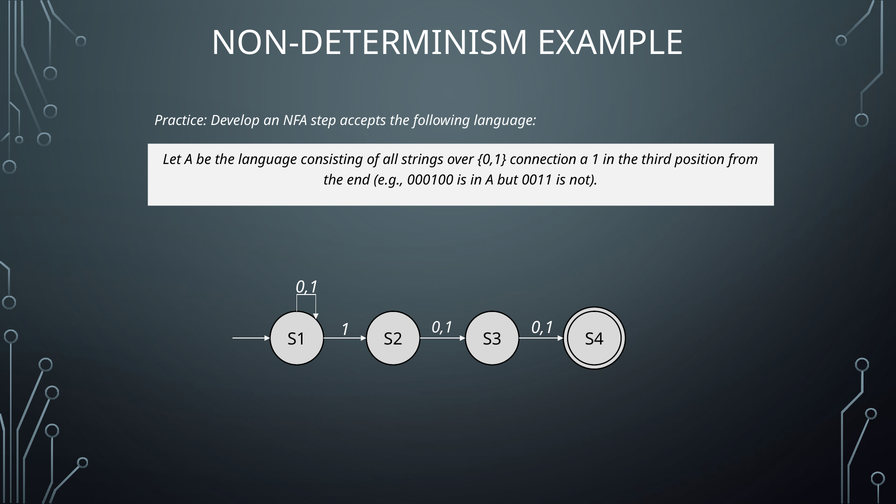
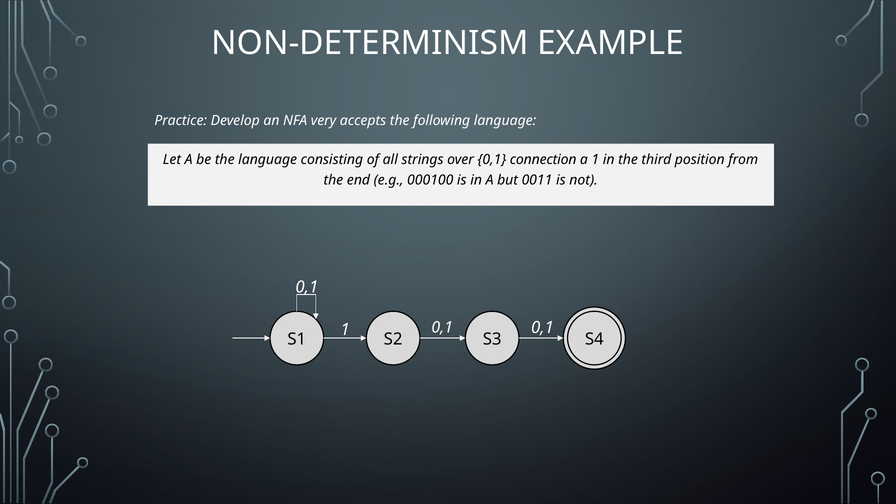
step: step -> very (324, 121)
